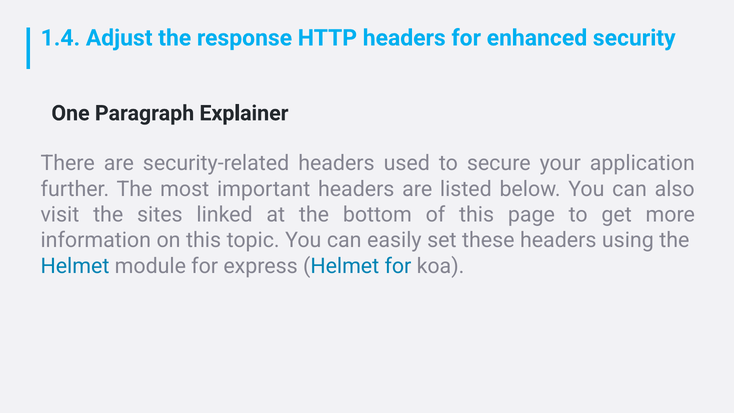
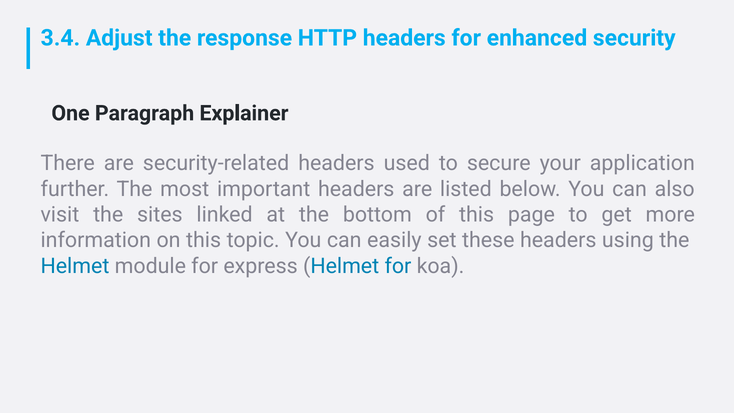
1.4: 1.4 -> 3.4 (60, 38)
